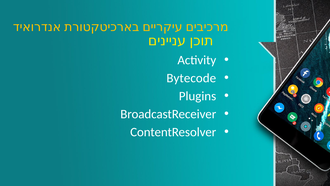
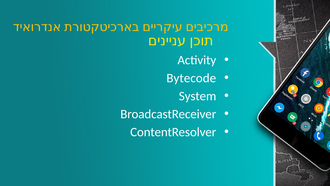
Plugins: Plugins -> System (198, 96)
